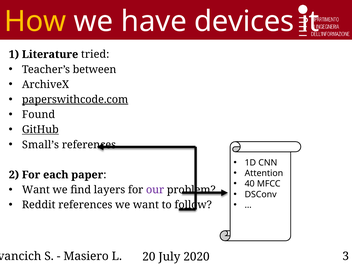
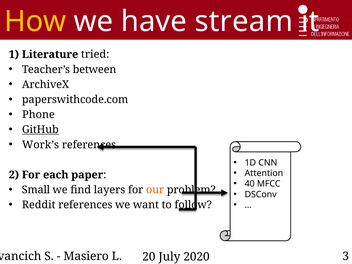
devices: devices -> stream (244, 21)
paperswithcode.com underline: present -> none (75, 100)
Found: Found -> Phone (38, 115)
Small’s: Small’s -> Work’s (41, 145)
Want: Want -> Small (36, 190)
our colour: purple -> orange (155, 190)
